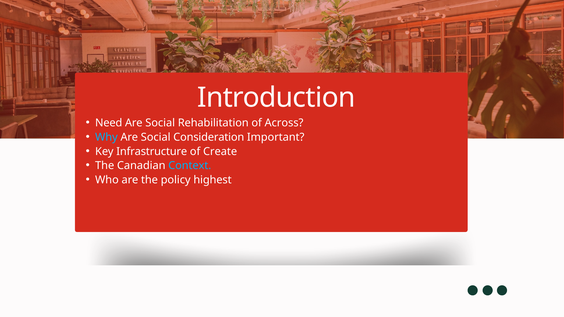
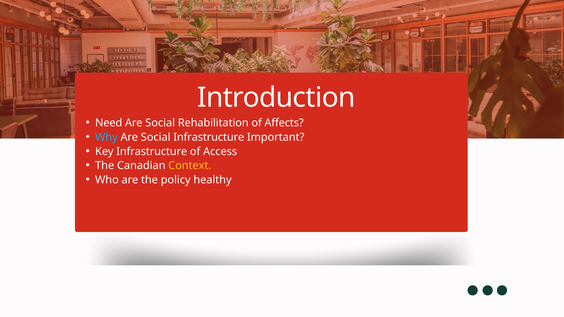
Across: Across -> Affects (284, 123)
Social Consideration: Consideration -> Infrastructure (209, 137)
Create: Create -> Access (220, 152)
Context colour: light blue -> yellow (190, 166)
highest: highest -> healthy (213, 180)
